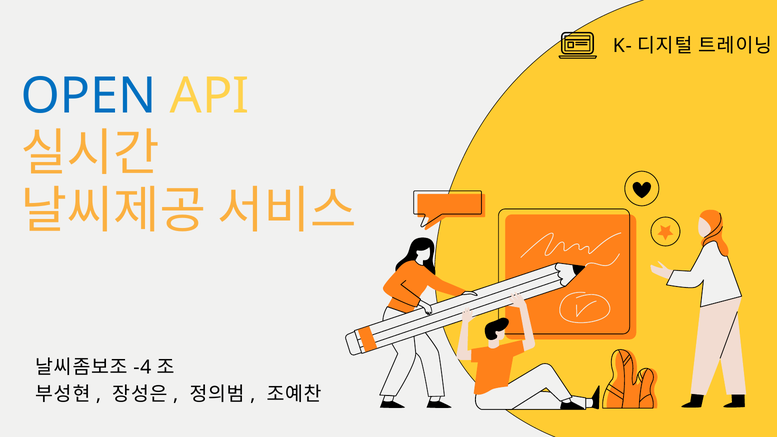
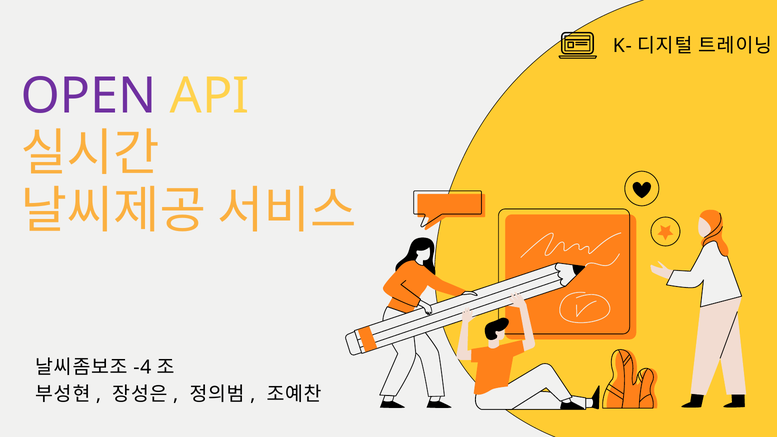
OPEN colour: blue -> purple (89, 96)
